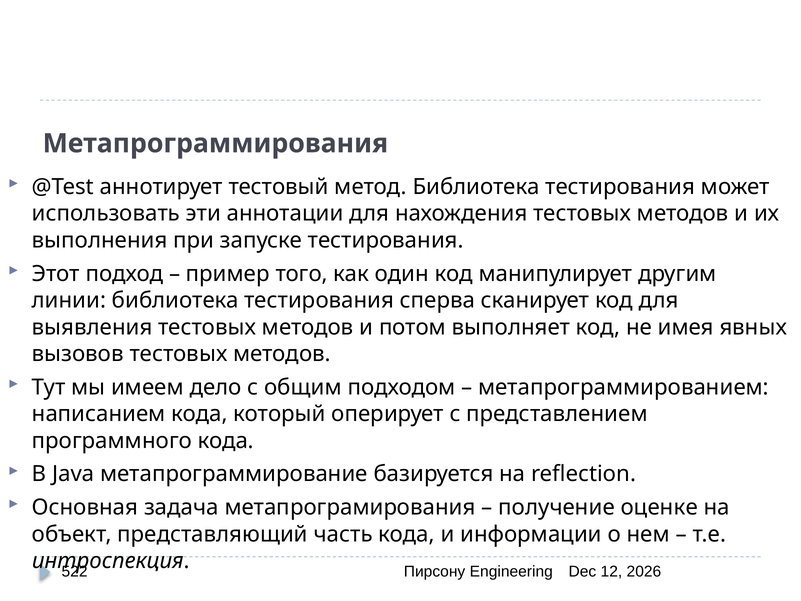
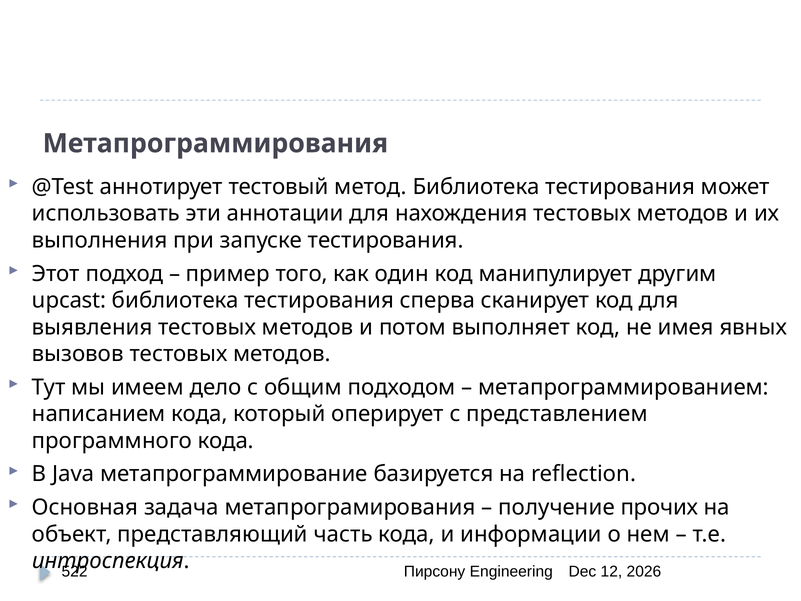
линии: линии -> upcast (69, 300)
оценке: оценке -> прочих (659, 507)
